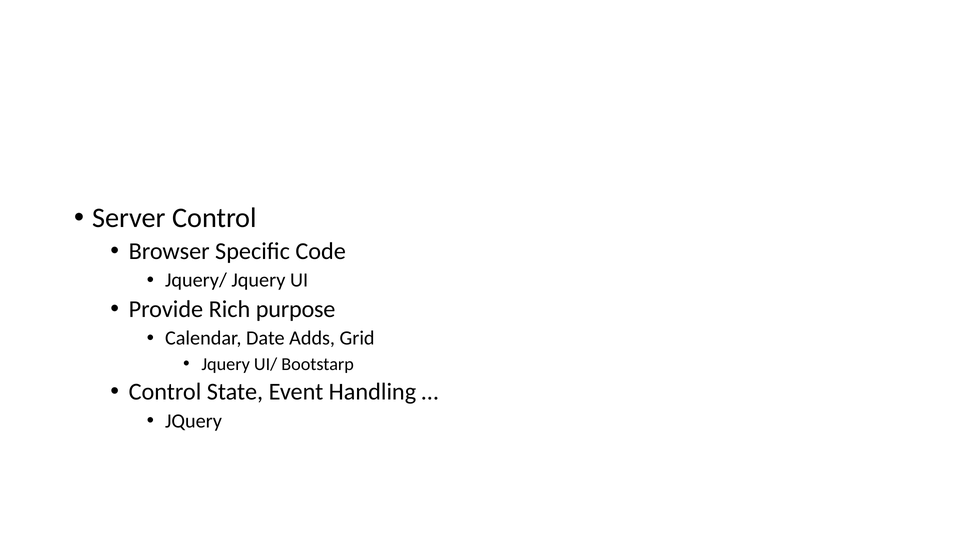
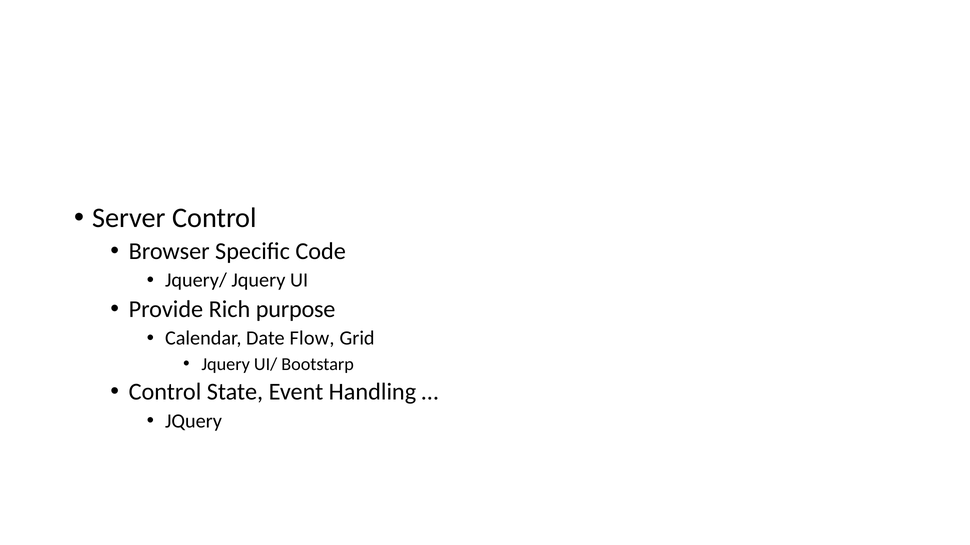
Adds: Adds -> Flow (312, 339)
